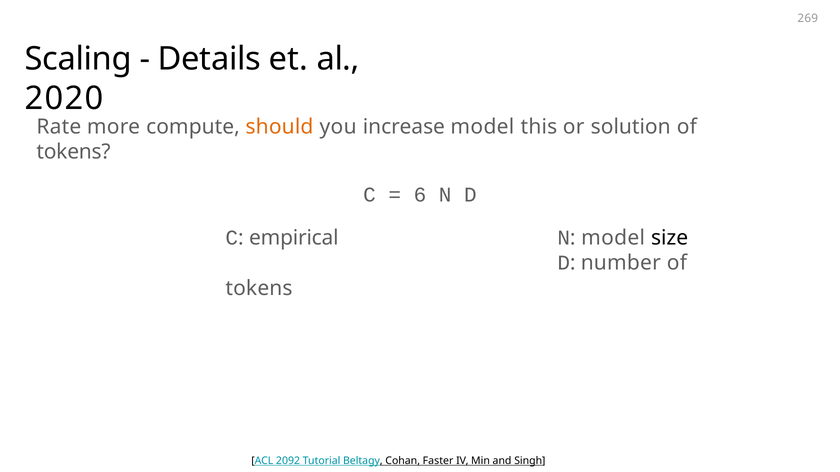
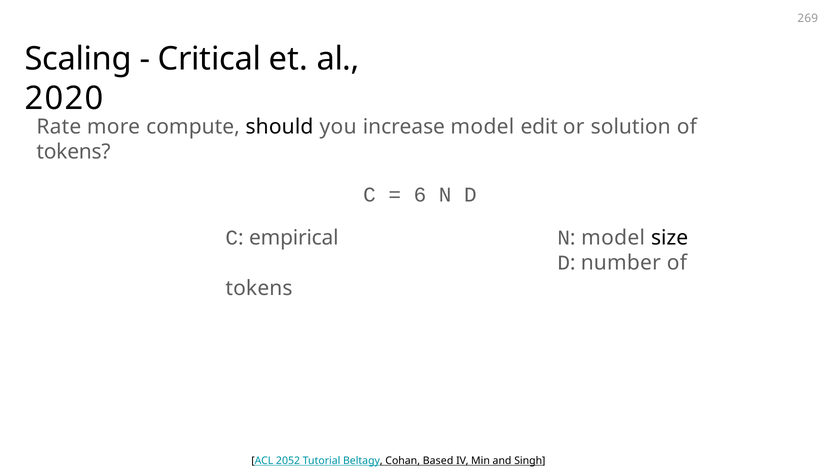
Details: Details -> Critical (209, 59)
should colour: orange -> black (279, 127)
this: this -> edit (539, 127)
2092: 2092 -> 2052 (288, 461)
Faster: Faster -> Based (438, 461)
